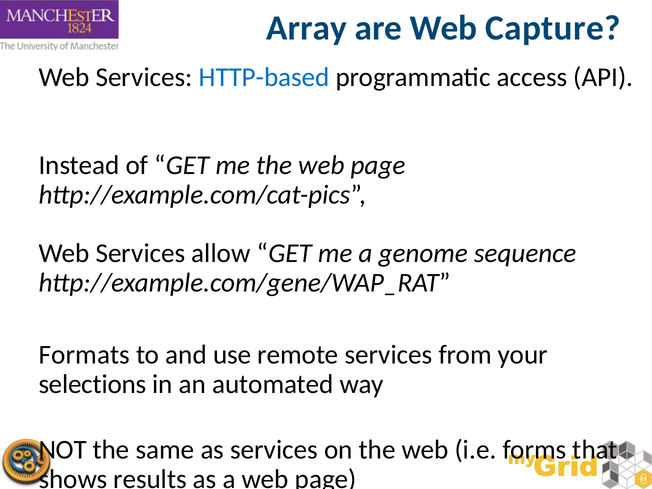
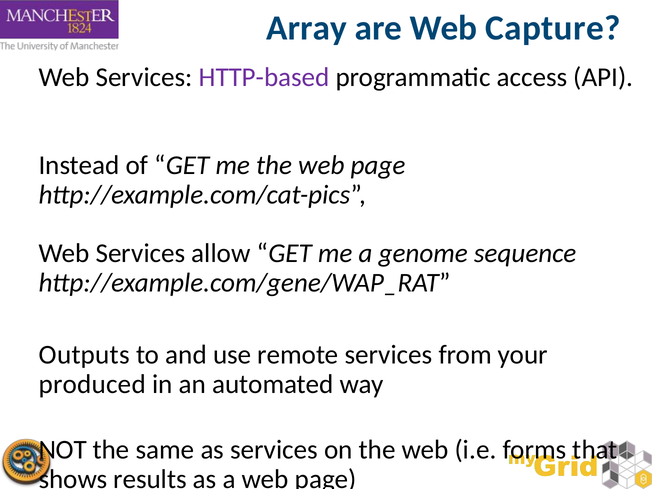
HTTP-based colour: blue -> purple (264, 77)
Formats: Formats -> Outputs (84, 355)
selections: selections -> produced (92, 384)
